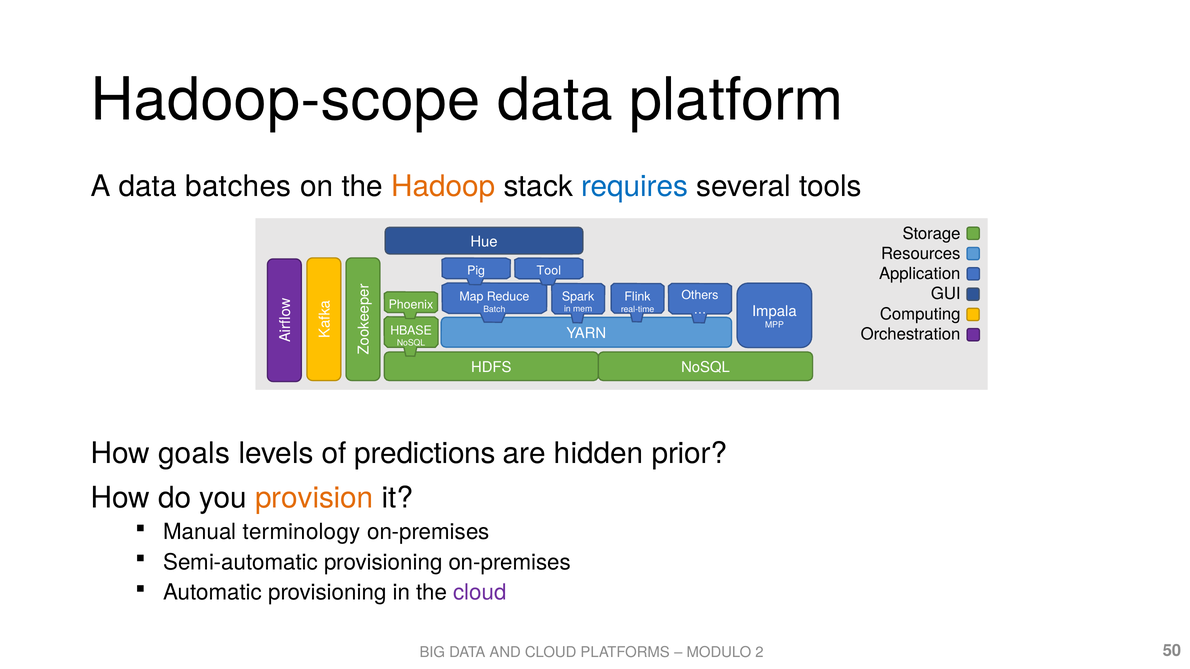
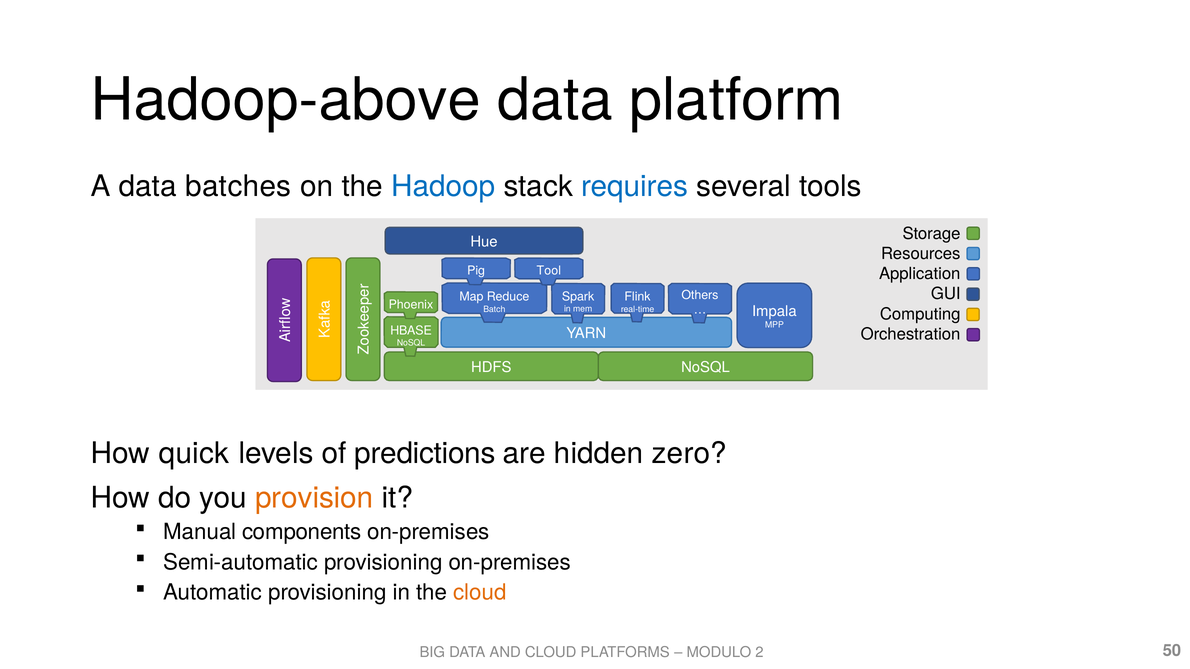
Hadoop-scope: Hadoop-scope -> Hadoop-above (286, 100)
Hadoop colour: orange -> blue (443, 186)
goals: goals -> quick (194, 453)
prior: prior -> zero (689, 453)
terminology: terminology -> components (302, 532)
cloud colour: purple -> orange (480, 593)
